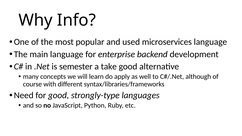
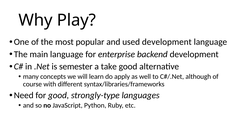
Info: Info -> Play (76, 20)
used microservices: microservices -> development (167, 42)
